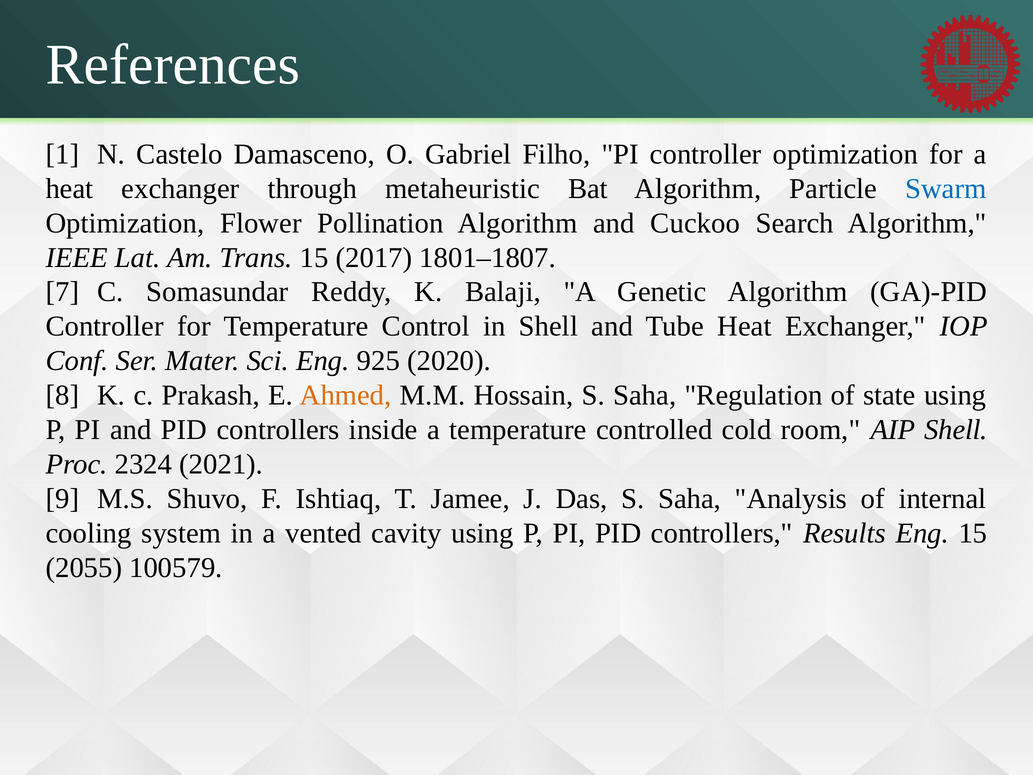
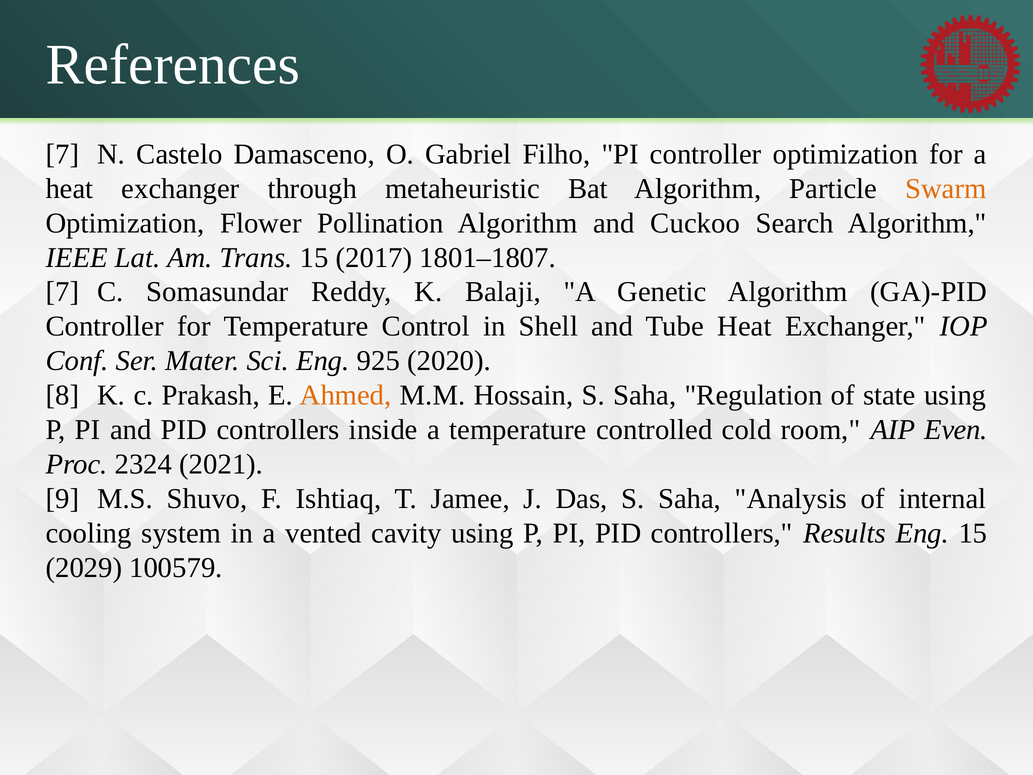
1: 1 -> 7 (62, 154)
Swarm colour: blue -> orange (946, 189)
AIP Shell: Shell -> Even (956, 430)
2055: 2055 -> 2029 (84, 567)
